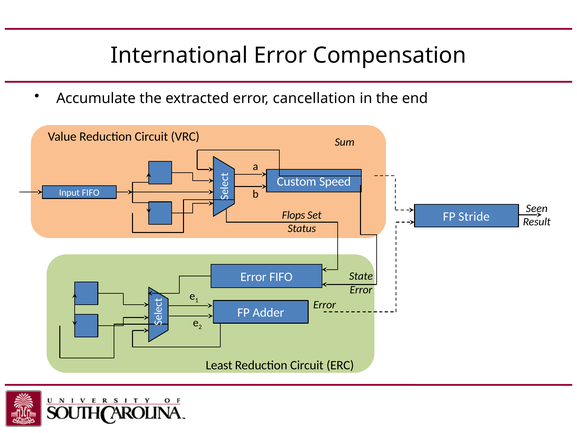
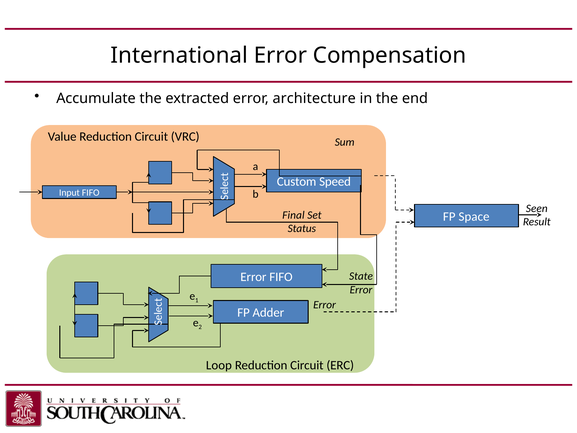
cancellation: cancellation -> architecture (314, 98)
Flops: Flops -> Final (293, 215)
Stride: Stride -> Space (474, 216)
Least: Least -> Loop (219, 365)
